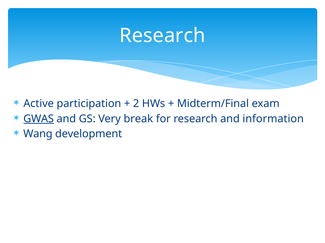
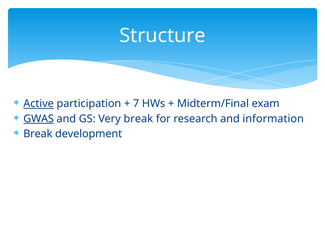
Research: Research -> Structure (162, 36)
Active underline: none -> present (39, 104)
2: 2 -> 7 (136, 104)
Wang: Wang -> Break (38, 134)
